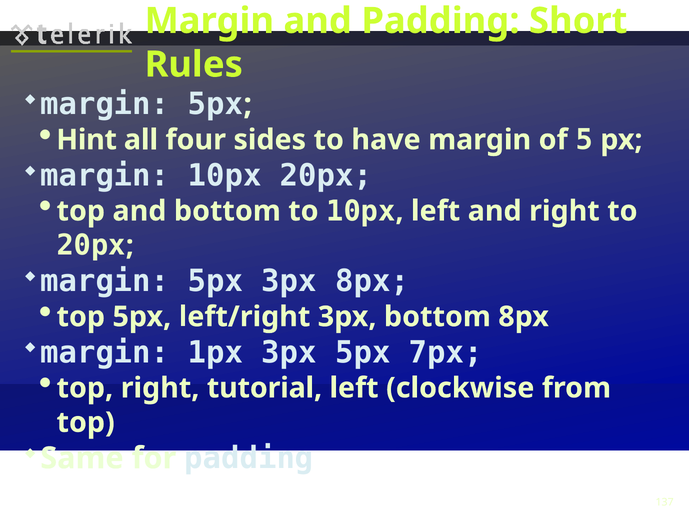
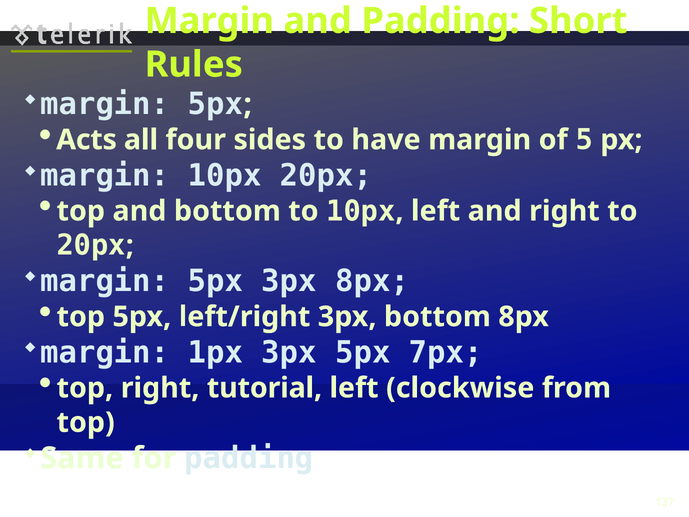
Hint: Hint -> Acts (87, 140)
